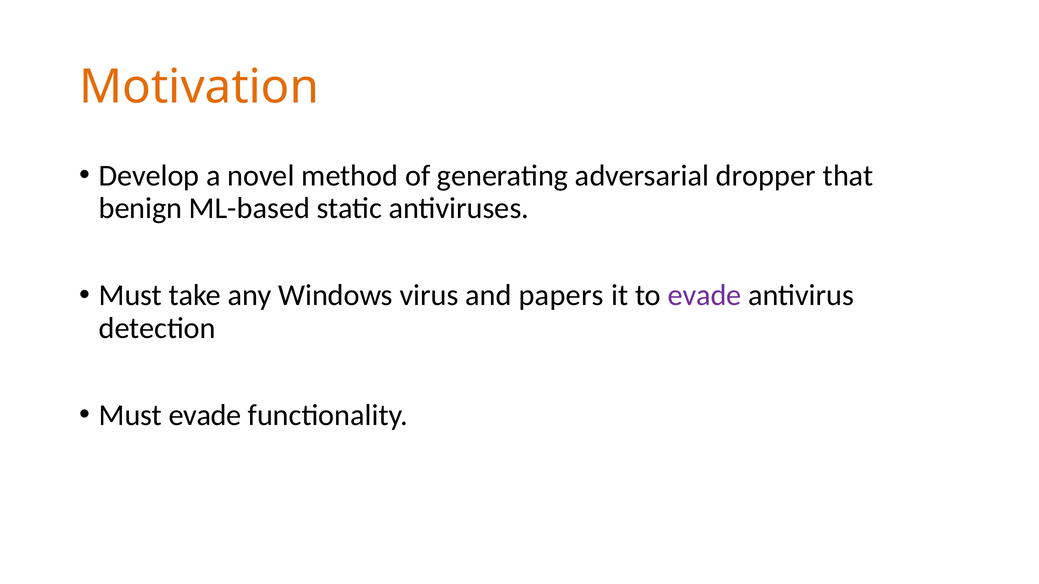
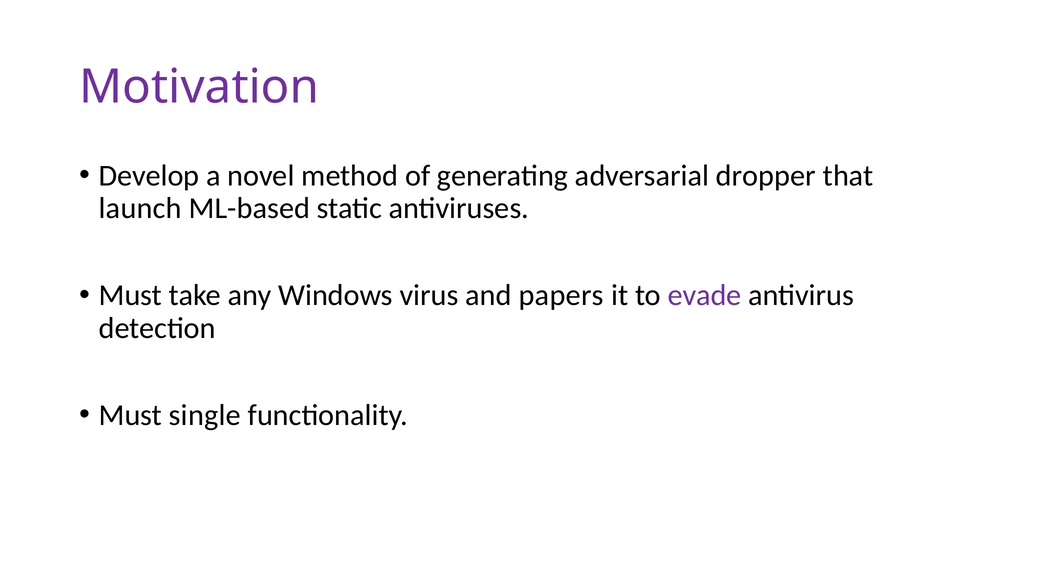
Motivation colour: orange -> purple (199, 87)
benign: benign -> launch (140, 208)
Must evade: evade -> single (205, 415)
